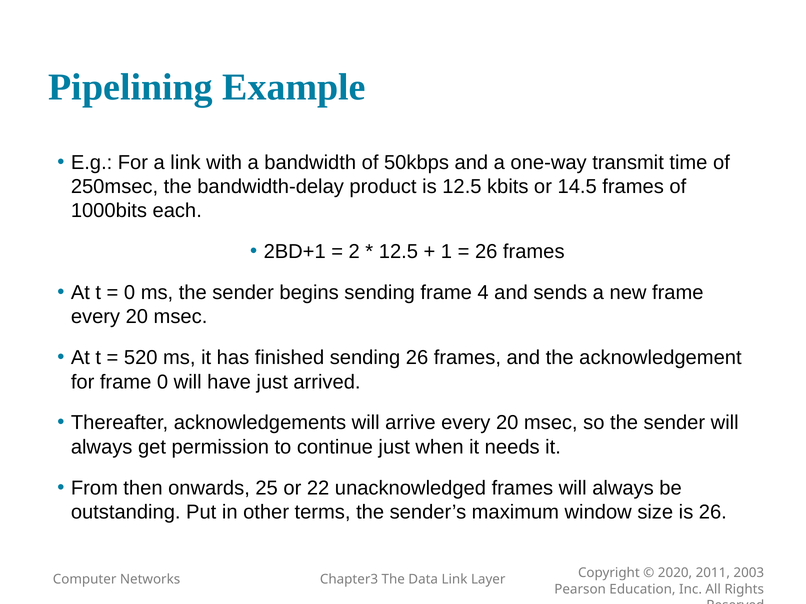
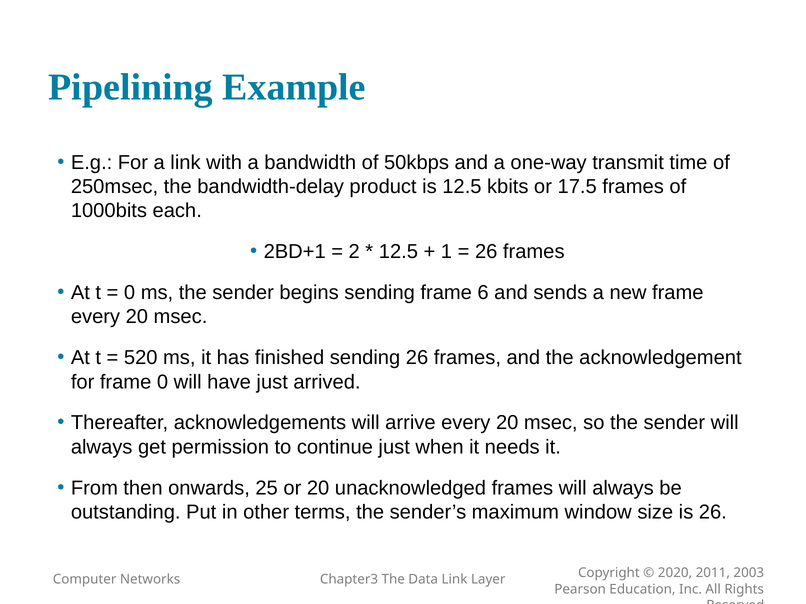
14.5: 14.5 -> 17.5 (577, 187)
4: 4 -> 6 (483, 293)
or 22: 22 -> 20 (318, 488)
